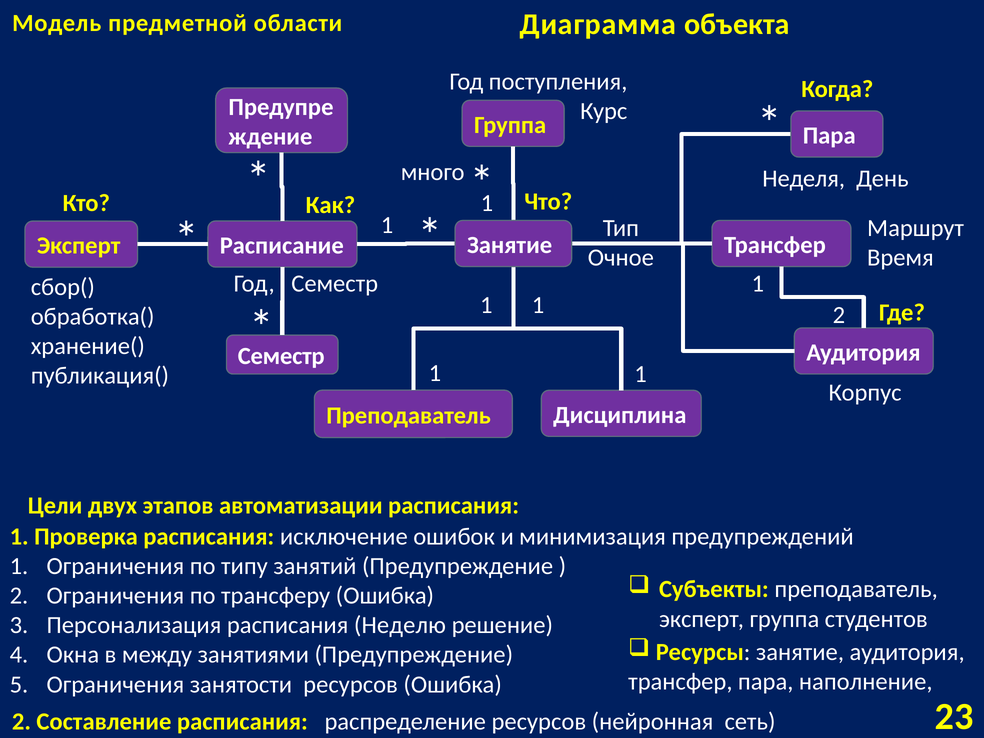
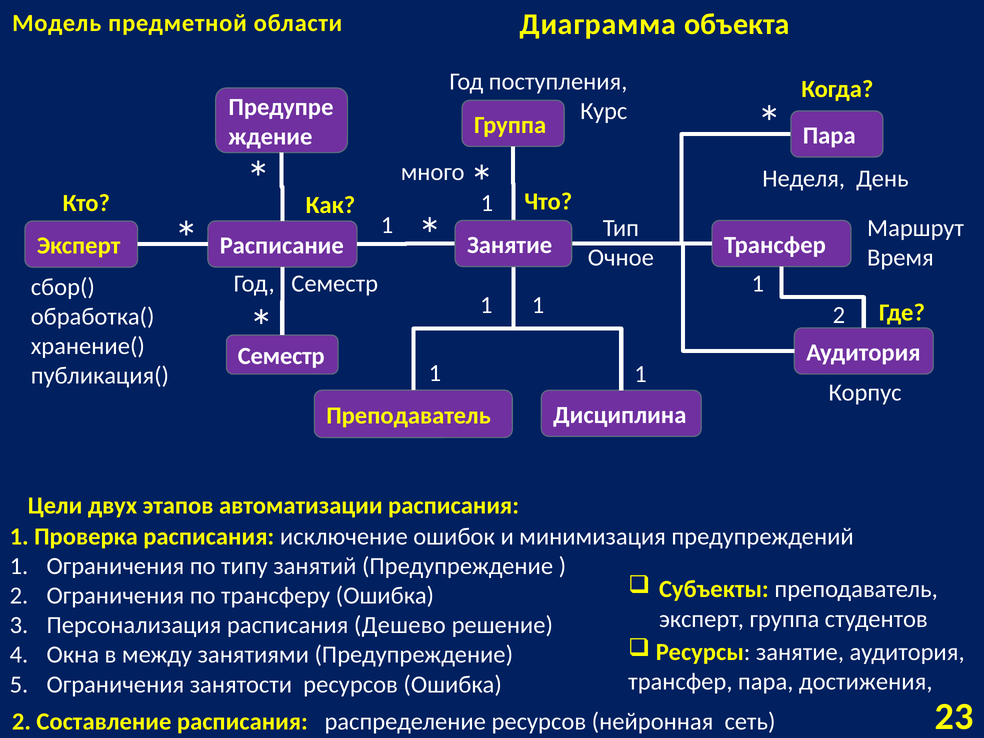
Неделю: Неделю -> Дешево (400, 625)
наполнение: наполнение -> достижения (866, 682)
